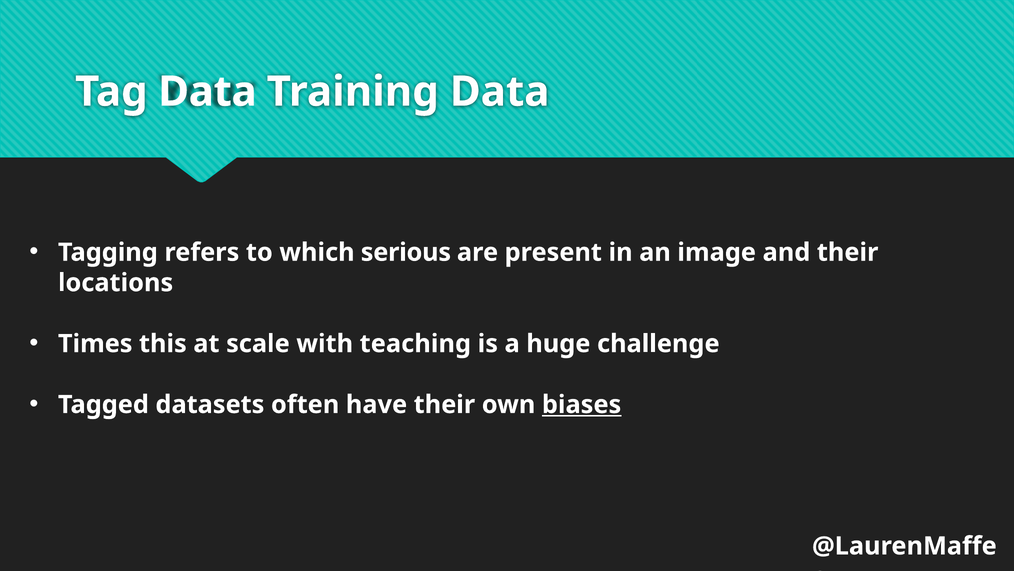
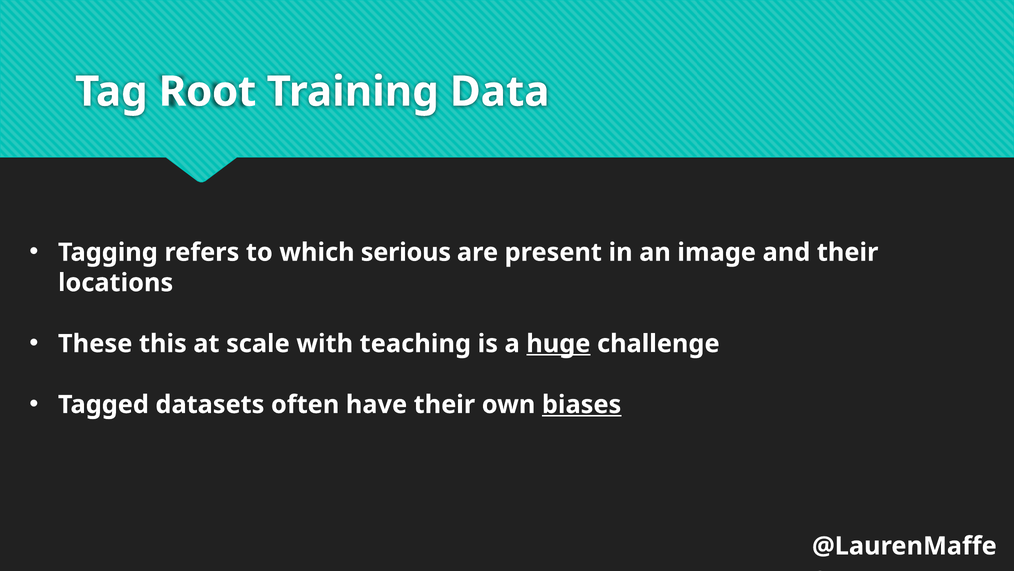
Tag Data: Data -> Root (207, 92)
Times: Times -> These (95, 343)
huge underline: none -> present (558, 343)
